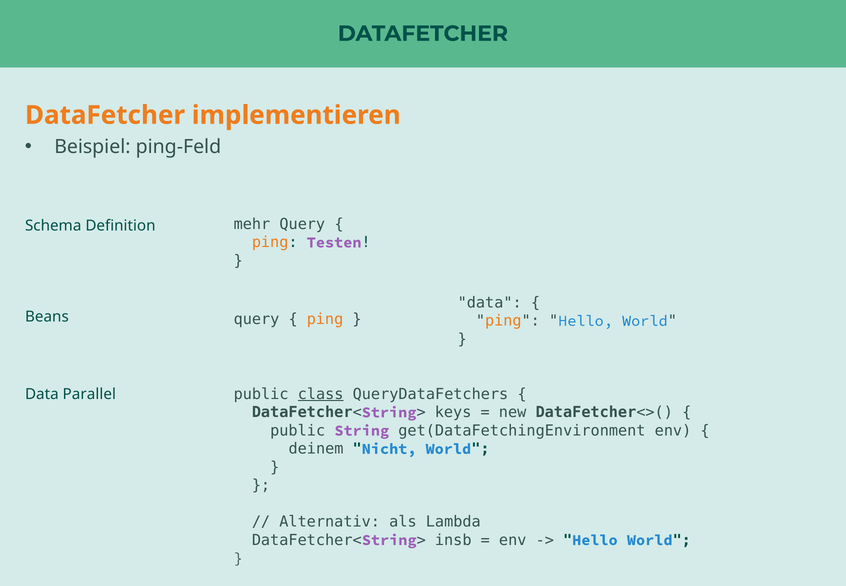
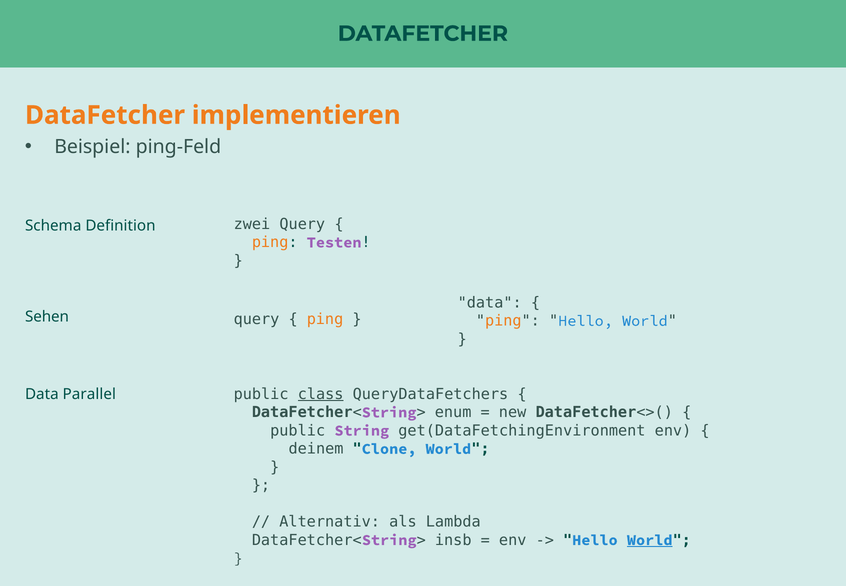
mehr: mehr -> zwei (252, 224)
Beans: Beans -> Sehen (47, 316)
keys: keys -> enum (453, 412)
Nicht: Nicht -> Clone (389, 449)
World underline: none -> present (650, 540)
